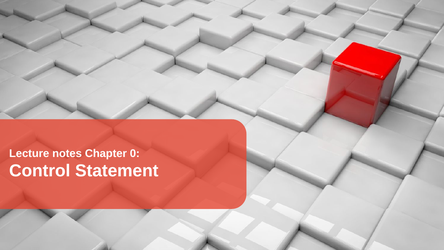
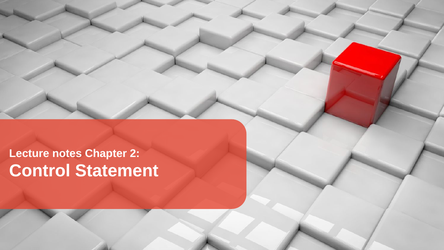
0: 0 -> 2 (135, 153)
